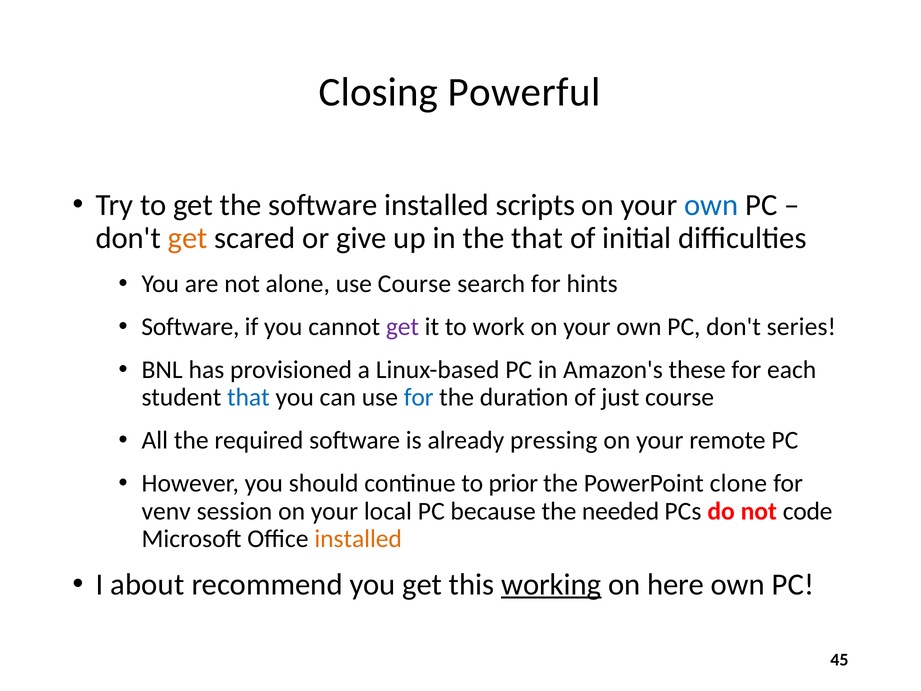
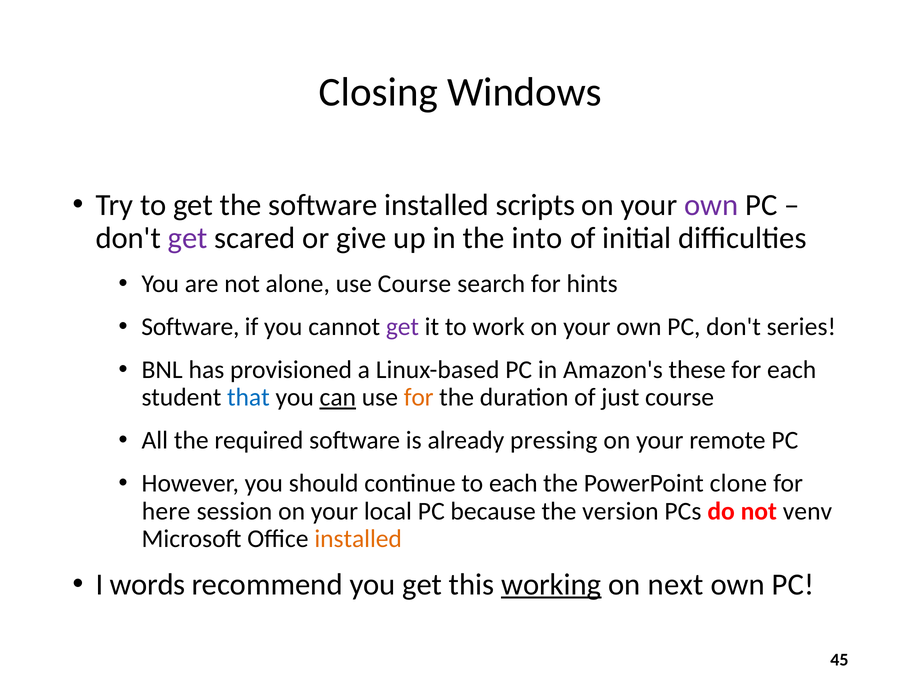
Powerful: Powerful -> Windows (524, 92)
own colour: blue -> purple (711, 205)
get colour: orange -> purple (188, 238)
the that: that -> into (537, 238)
can underline: none -> present (338, 397)
for colour: blue -> orange (419, 397)
to prior: prior -> each (513, 483)
venv: venv -> here (166, 511)
needed: needed -> version (620, 511)
code: code -> venv (807, 511)
about: about -> words (148, 584)
here: here -> next (676, 584)
